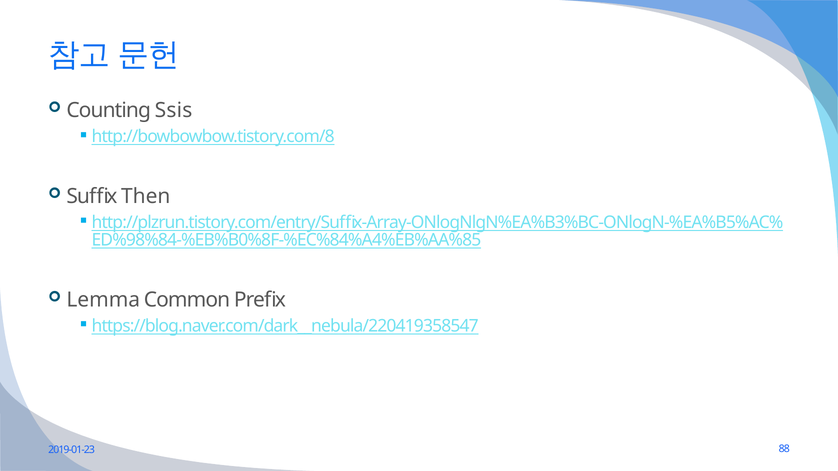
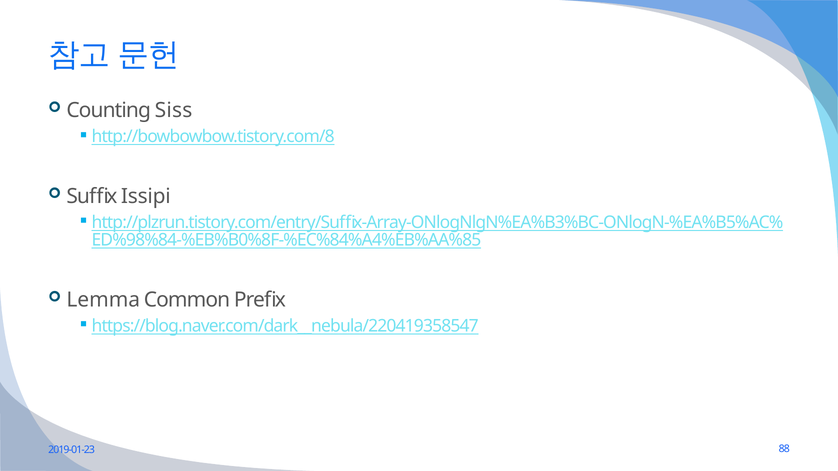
Ssis: Ssis -> Siss (174, 110)
Then: Then -> Issipi (146, 196)
